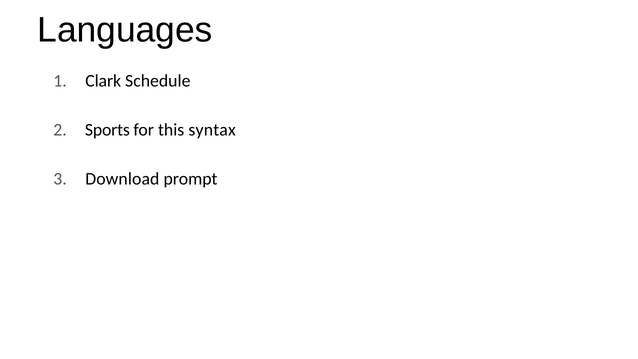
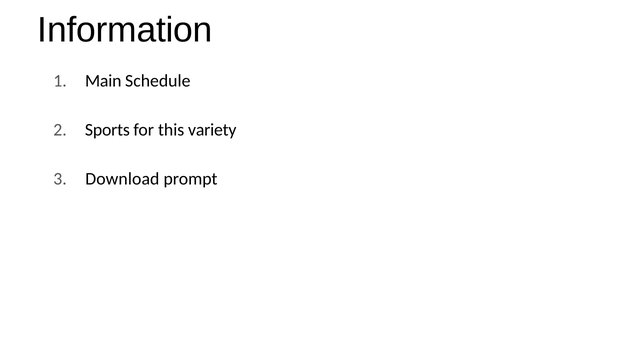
Languages: Languages -> Information (125, 30)
Clark: Clark -> Main (103, 81)
syntax: syntax -> variety (212, 130)
